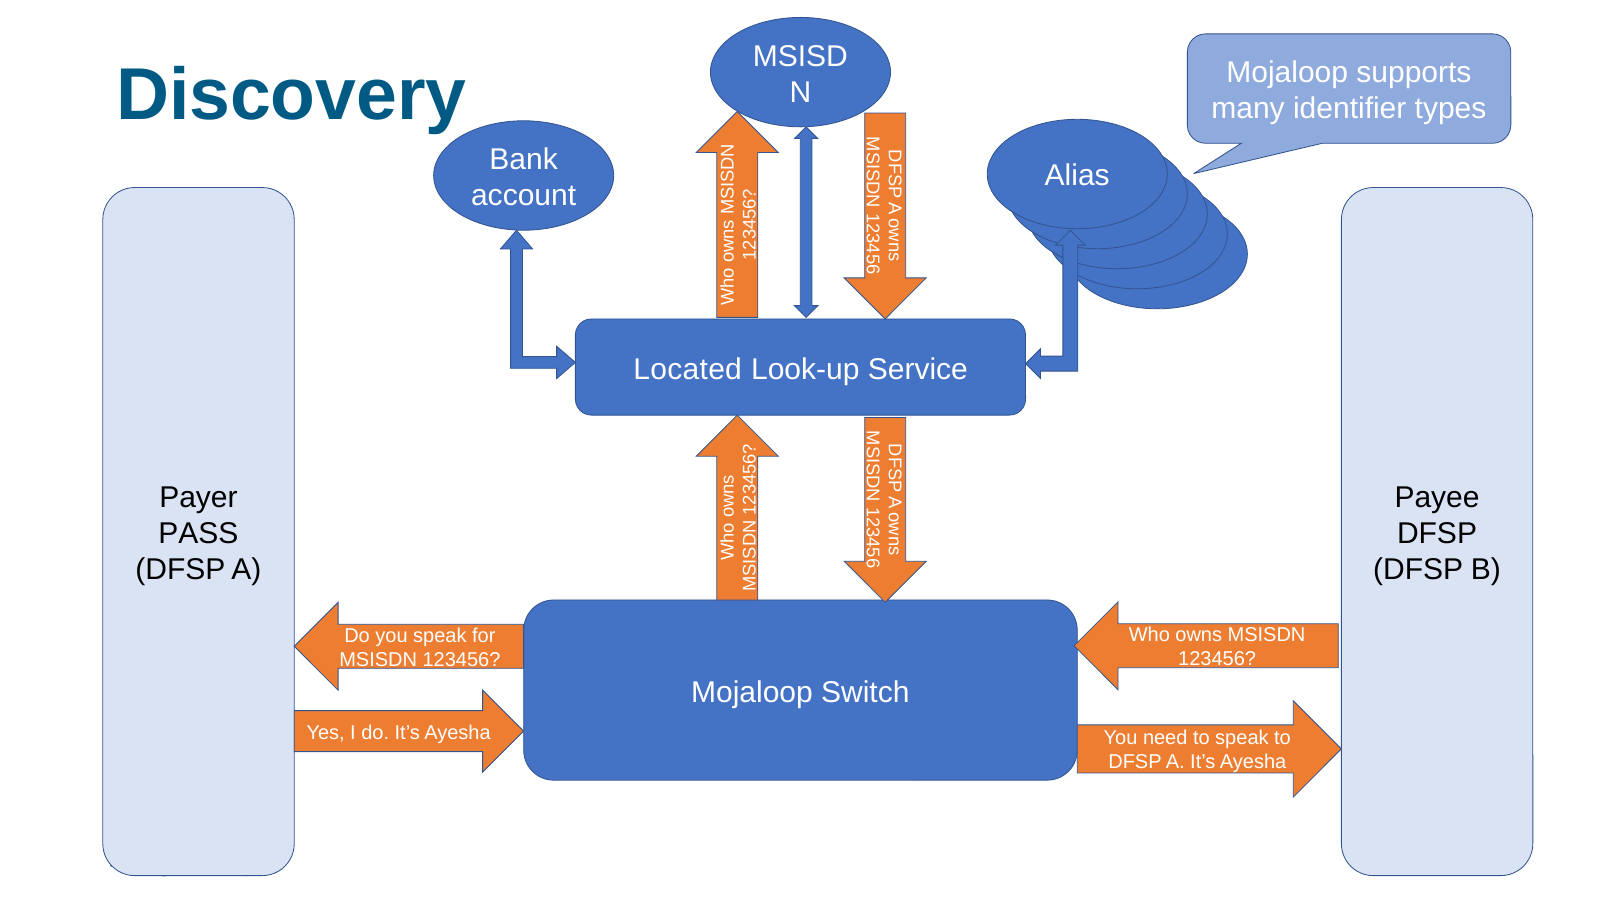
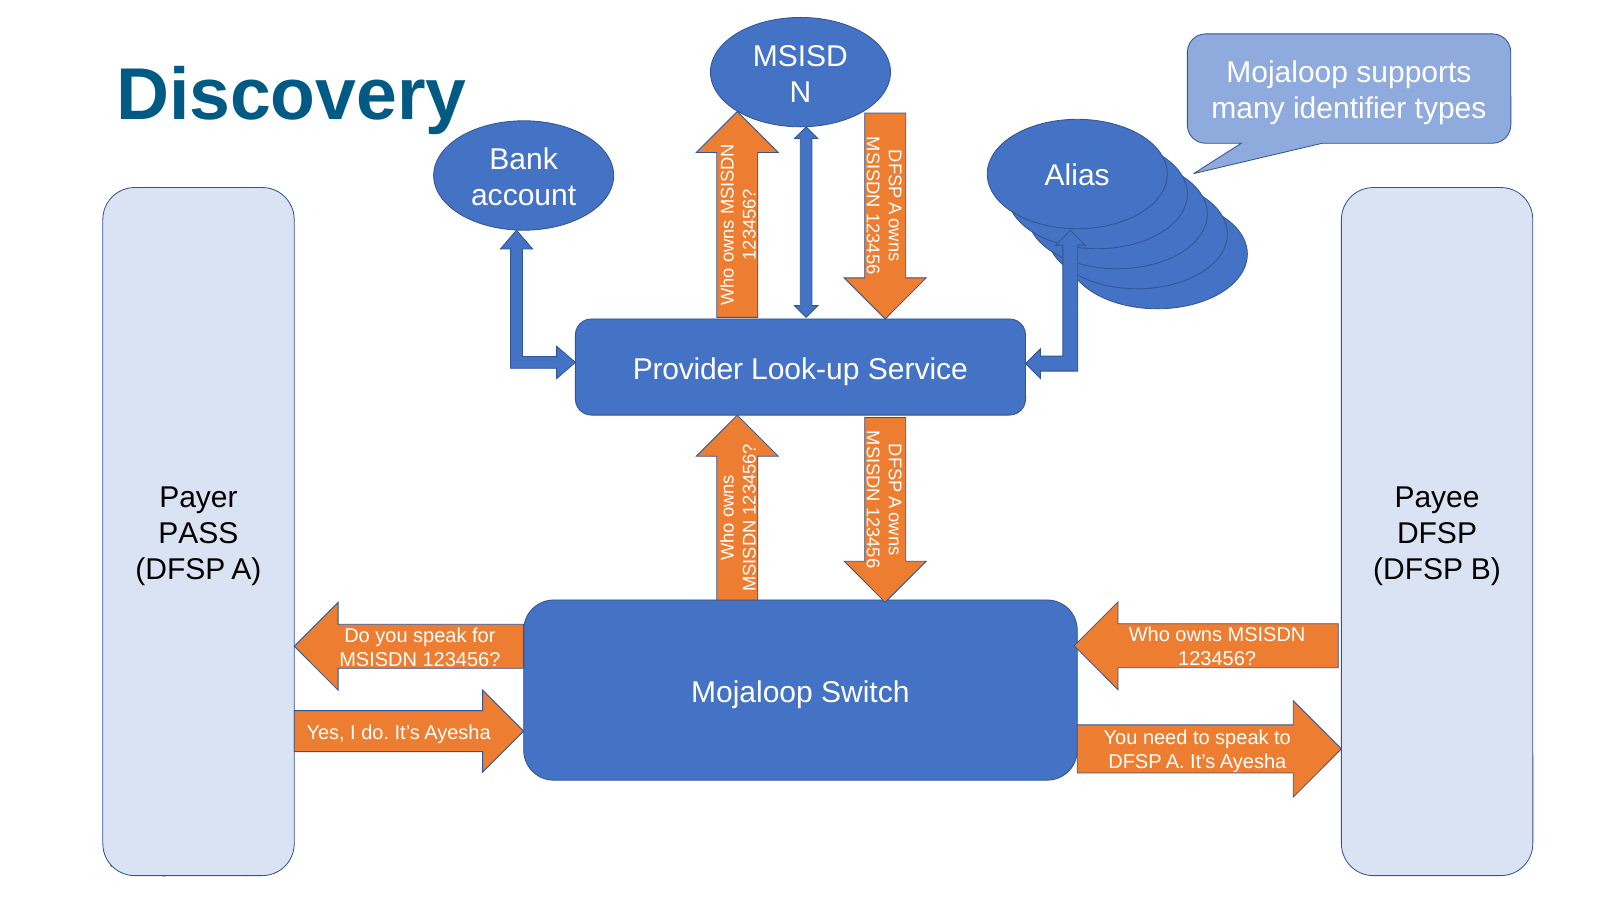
Located: Located -> Provider (688, 369)
